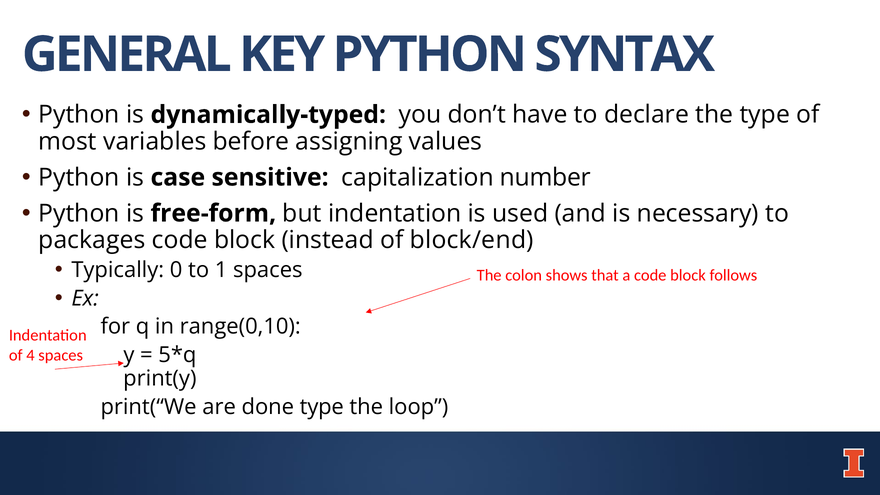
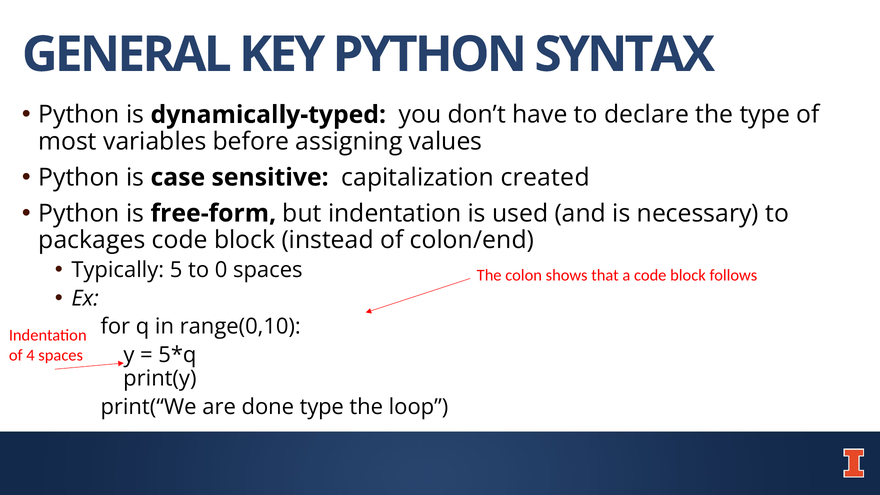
number: number -> created (545, 177)
block/end: block/end -> colon/end (472, 240)
0: 0 -> 5 (176, 270)
1: 1 -> 0 (221, 270)
